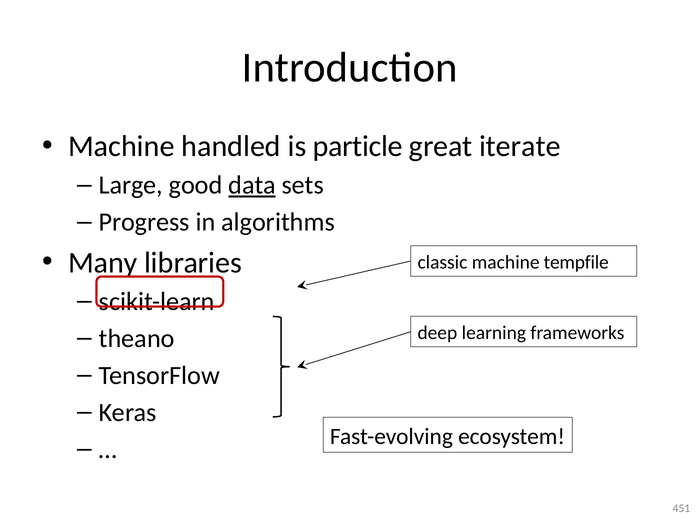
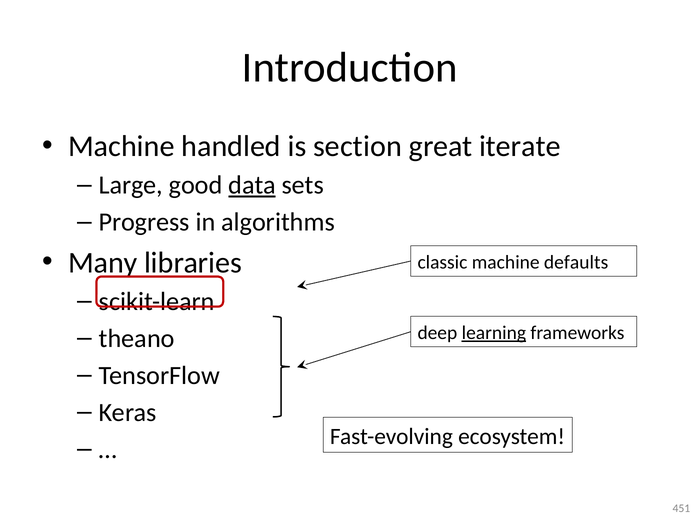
particle: particle -> section (358, 146)
tempfile: tempfile -> defaults (576, 262)
learning underline: none -> present (494, 333)
